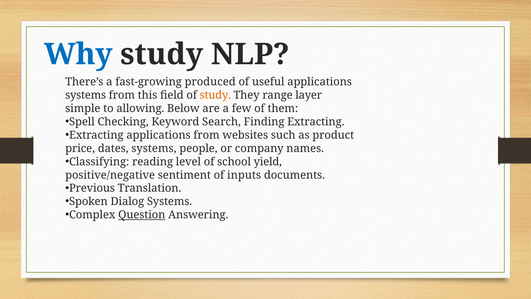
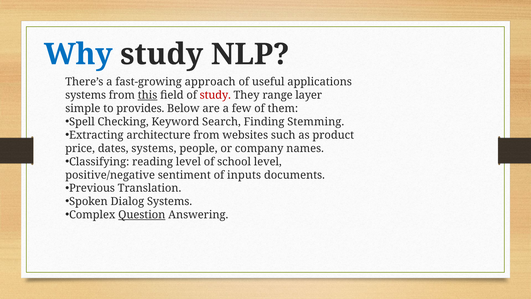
produced: produced -> approach (210, 82)
this underline: none -> present (148, 95)
study colour: orange -> red (215, 95)
allowing: allowing -> provides (140, 108)
Finding Extracting: Extracting -> Stemming (316, 122)
Extracting applications: applications -> architecture (158, 135)
school yield: yield -> level (268, 162)
